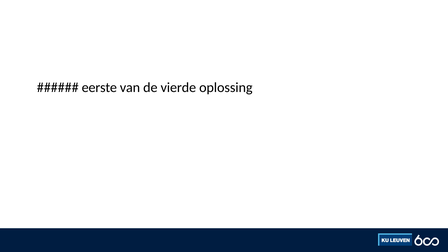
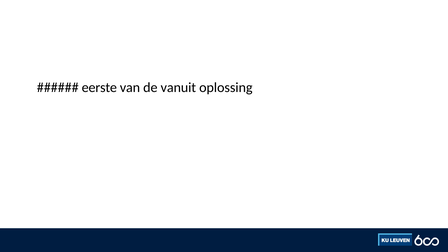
vierde: vierde -> vanuit (178, 88)
